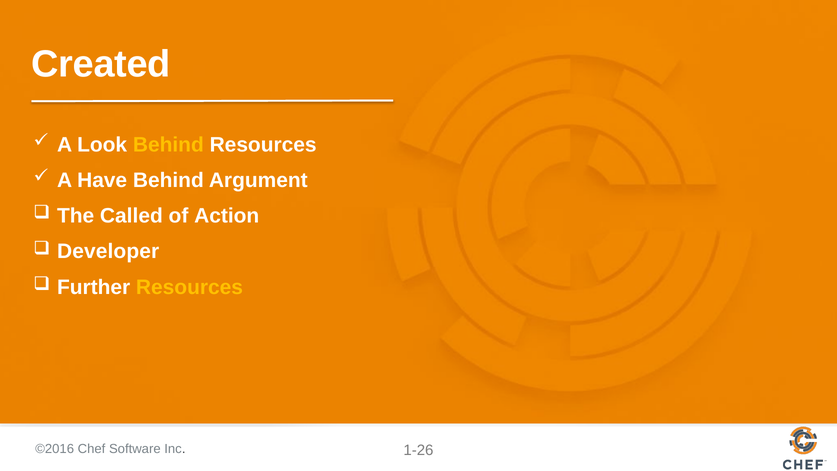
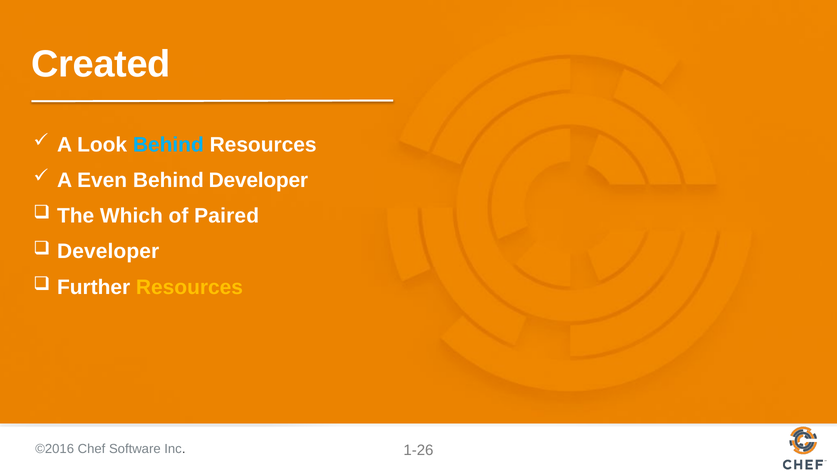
Behind colour: yellow -> light blue (168, 145)
Have: Have -> Even (102, 180)
Behind Argument: Argument -> Developer (258, 180)
Called: Called -> Which (131, 216)
Action: Action -> Paired (227, 216)
